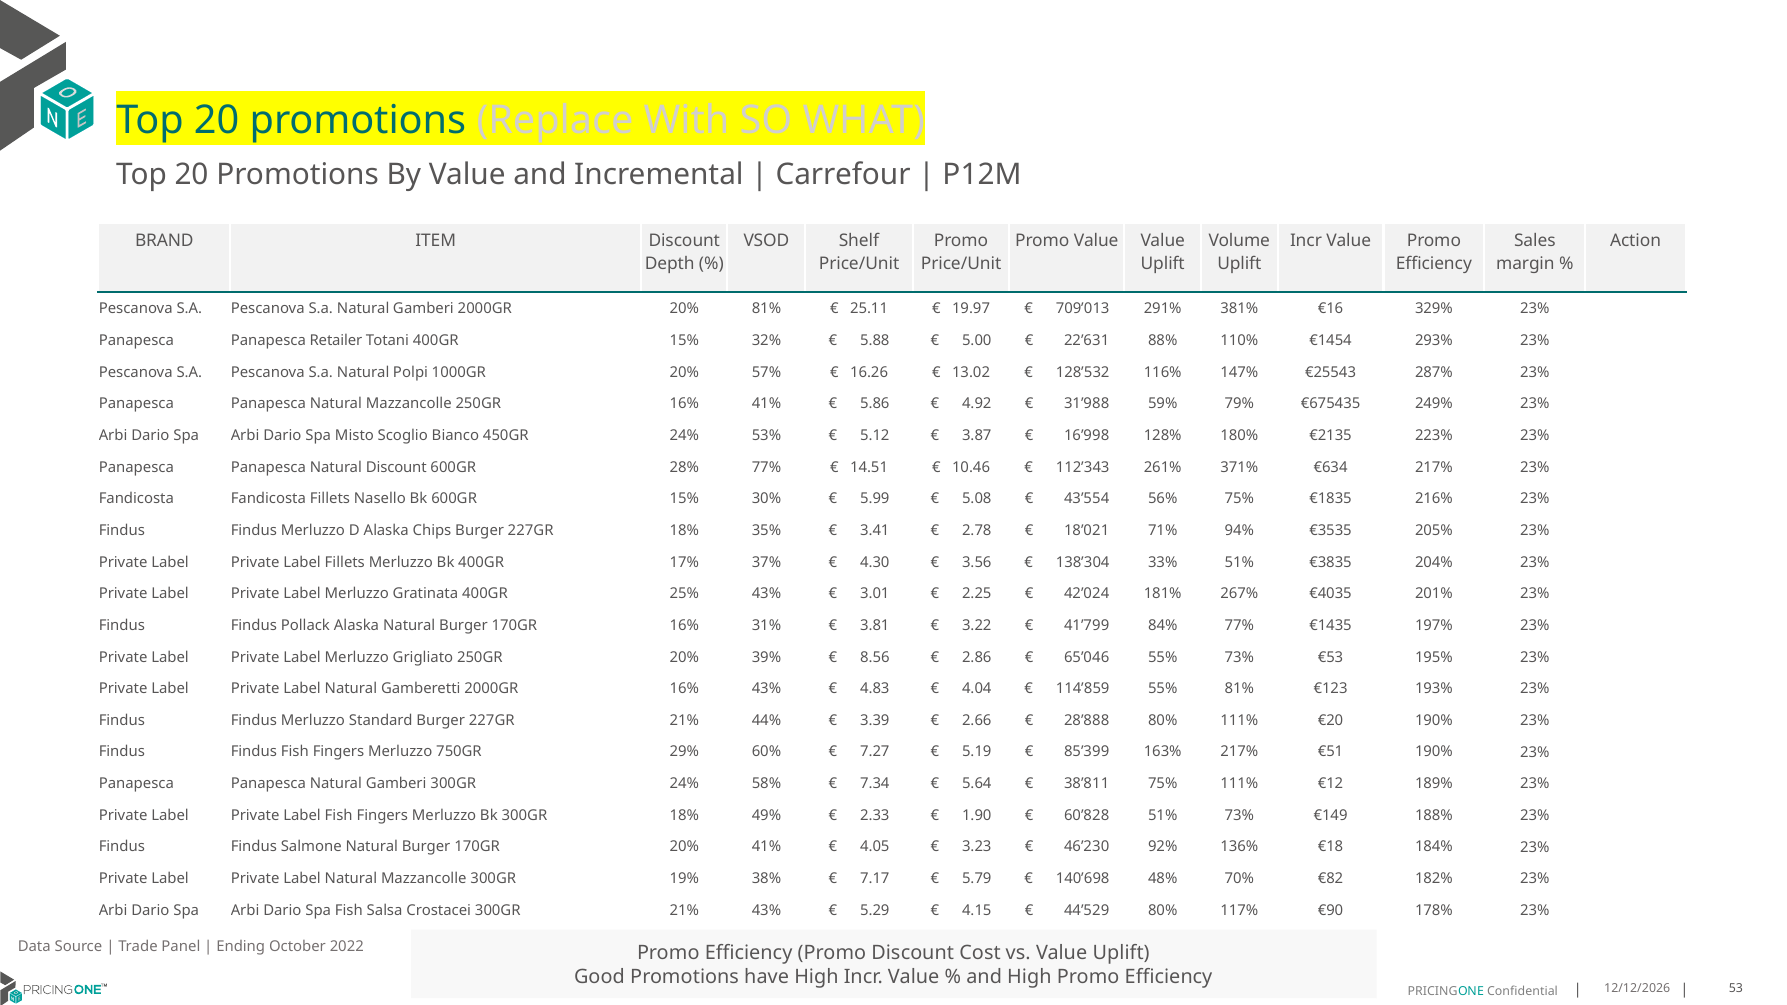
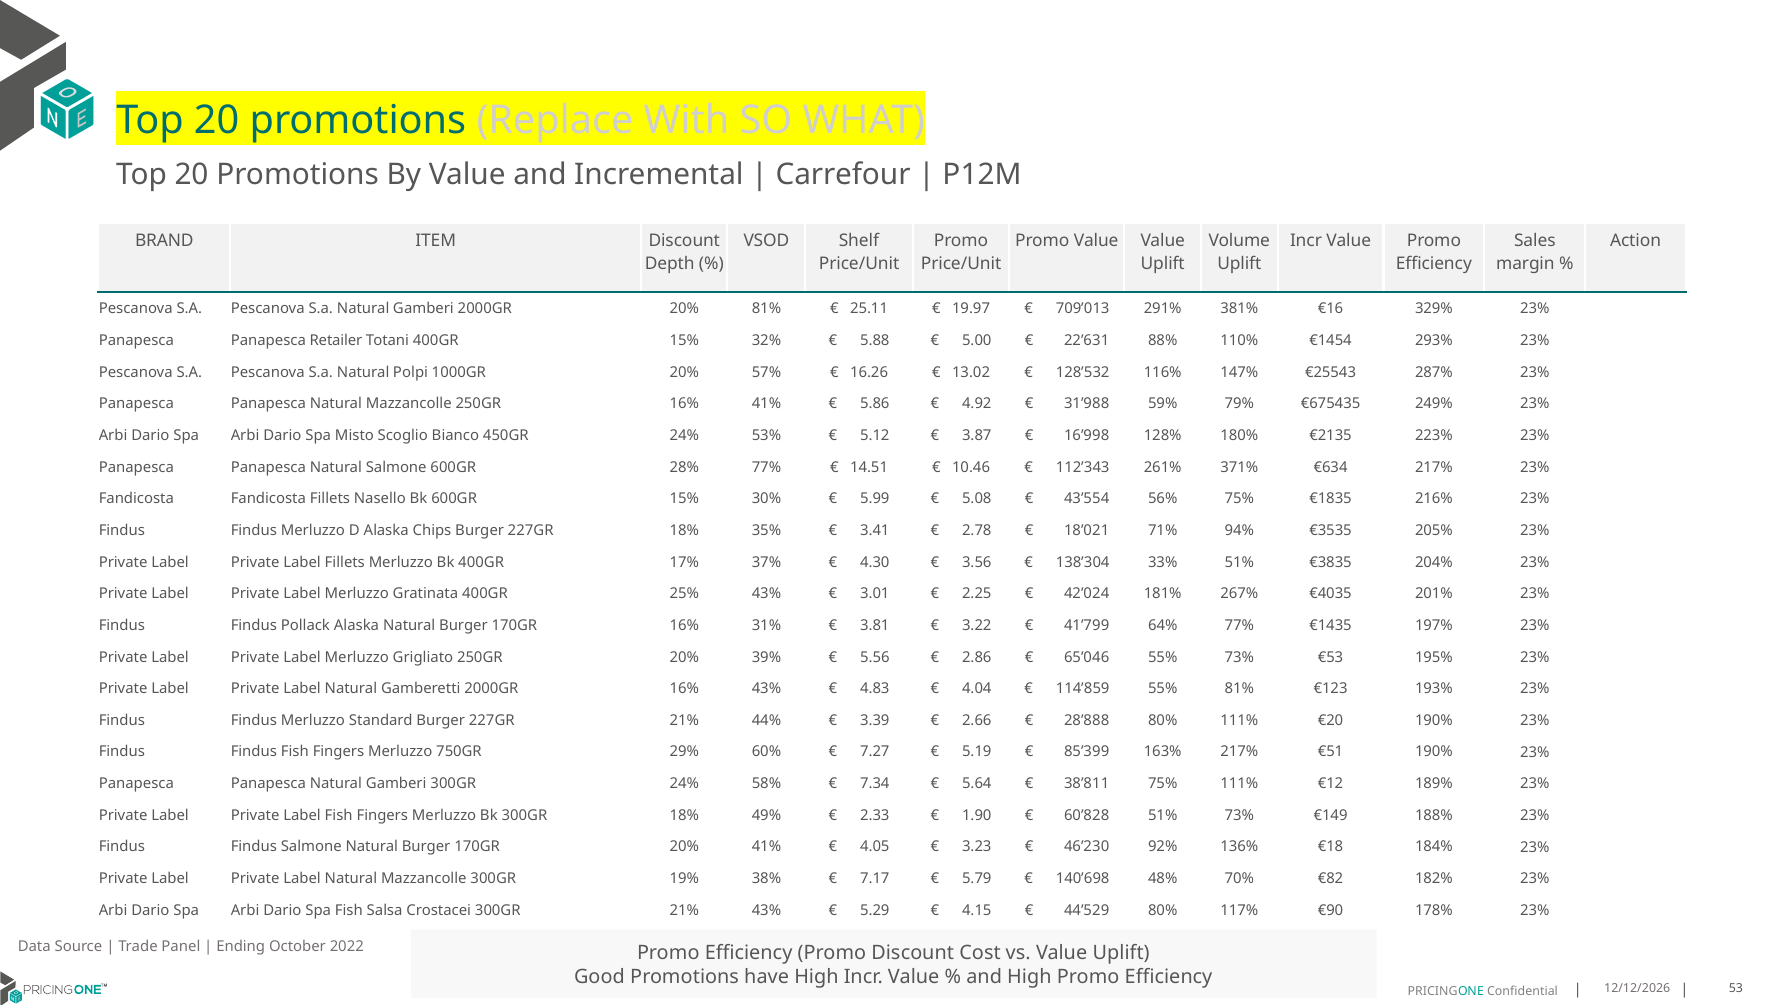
Natural Discount: Discount -> Salmone (396, 467)
84%: 84% -> 64% (1163, 626)
8.56: 8.56 -> 5.56 (875, 657)
